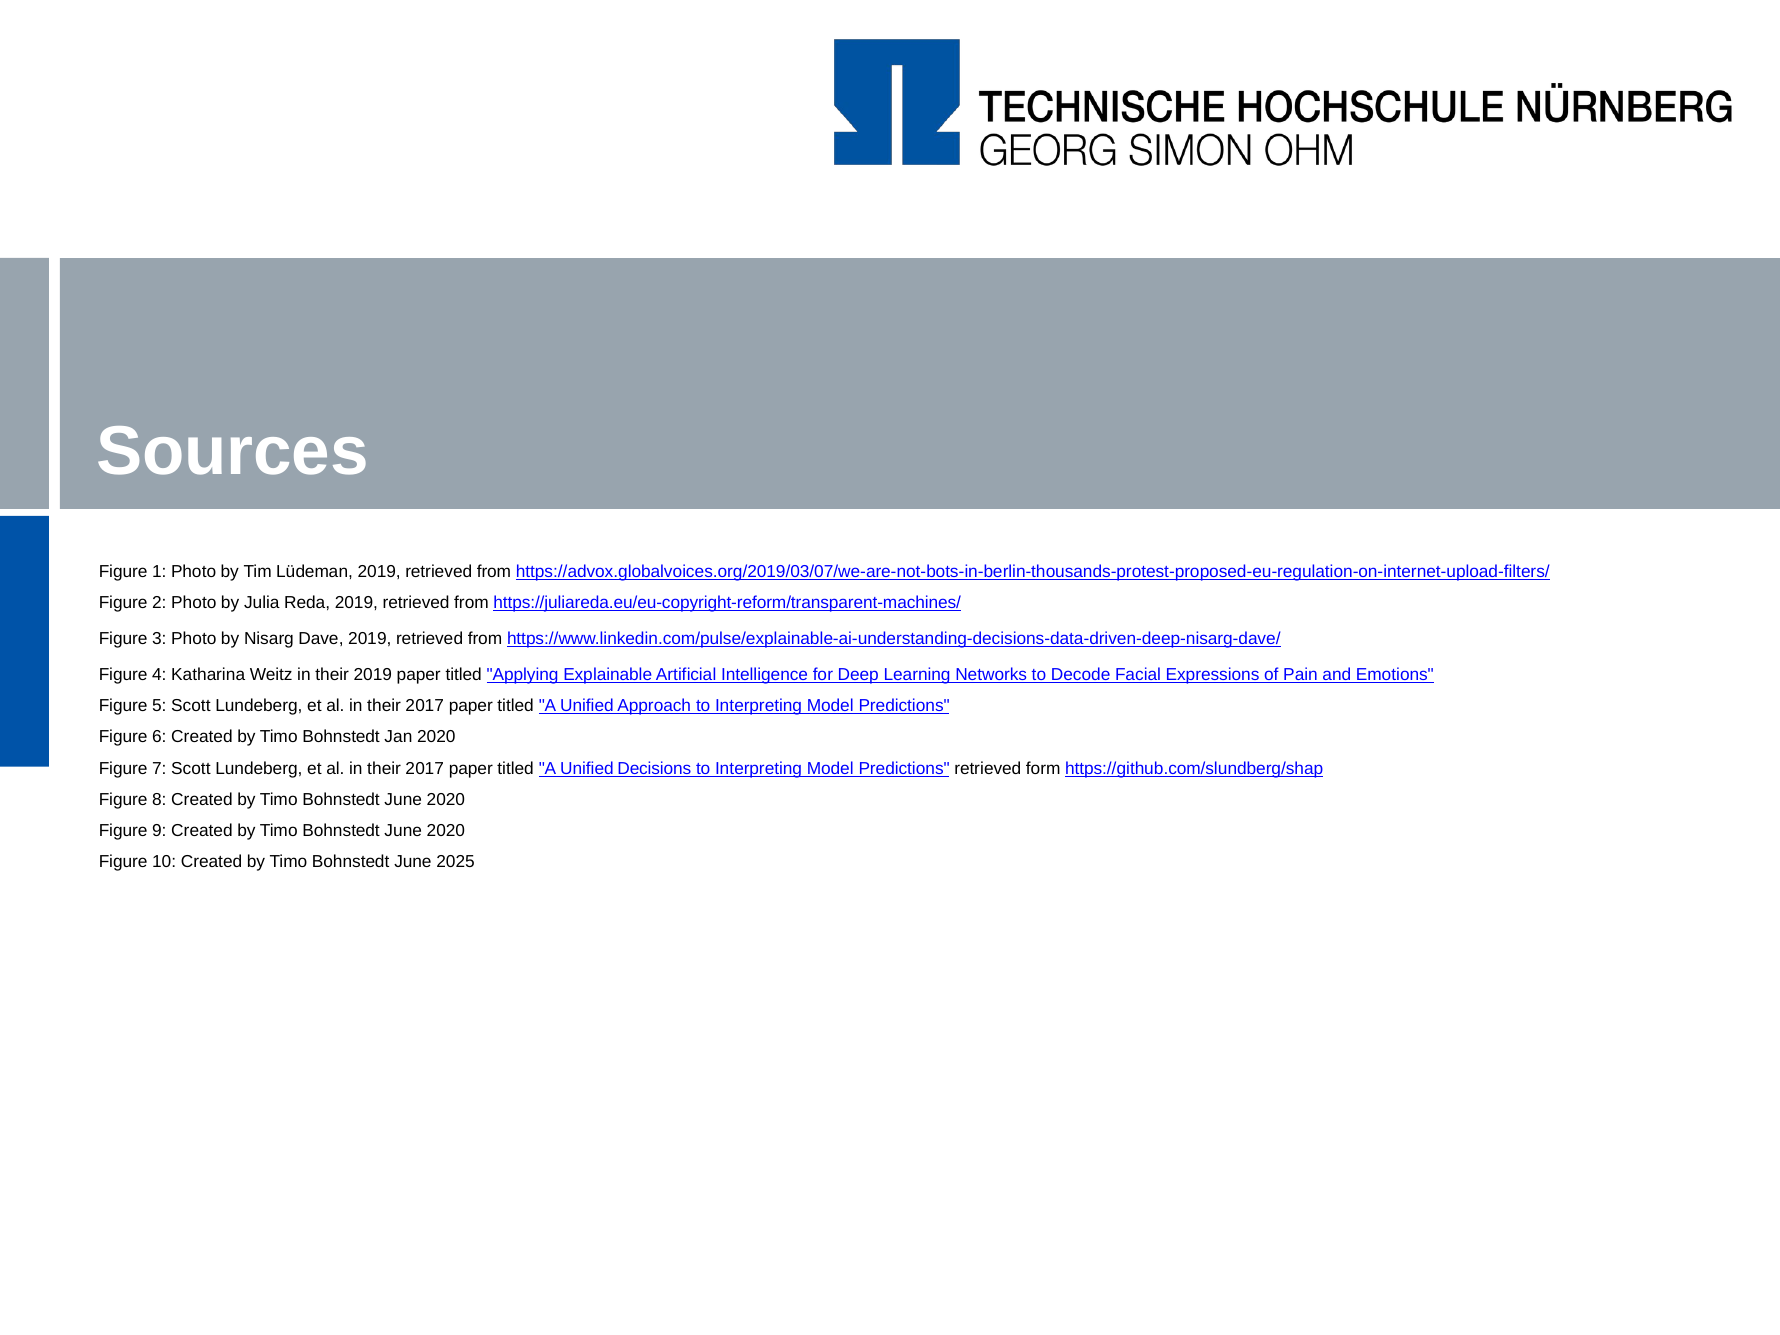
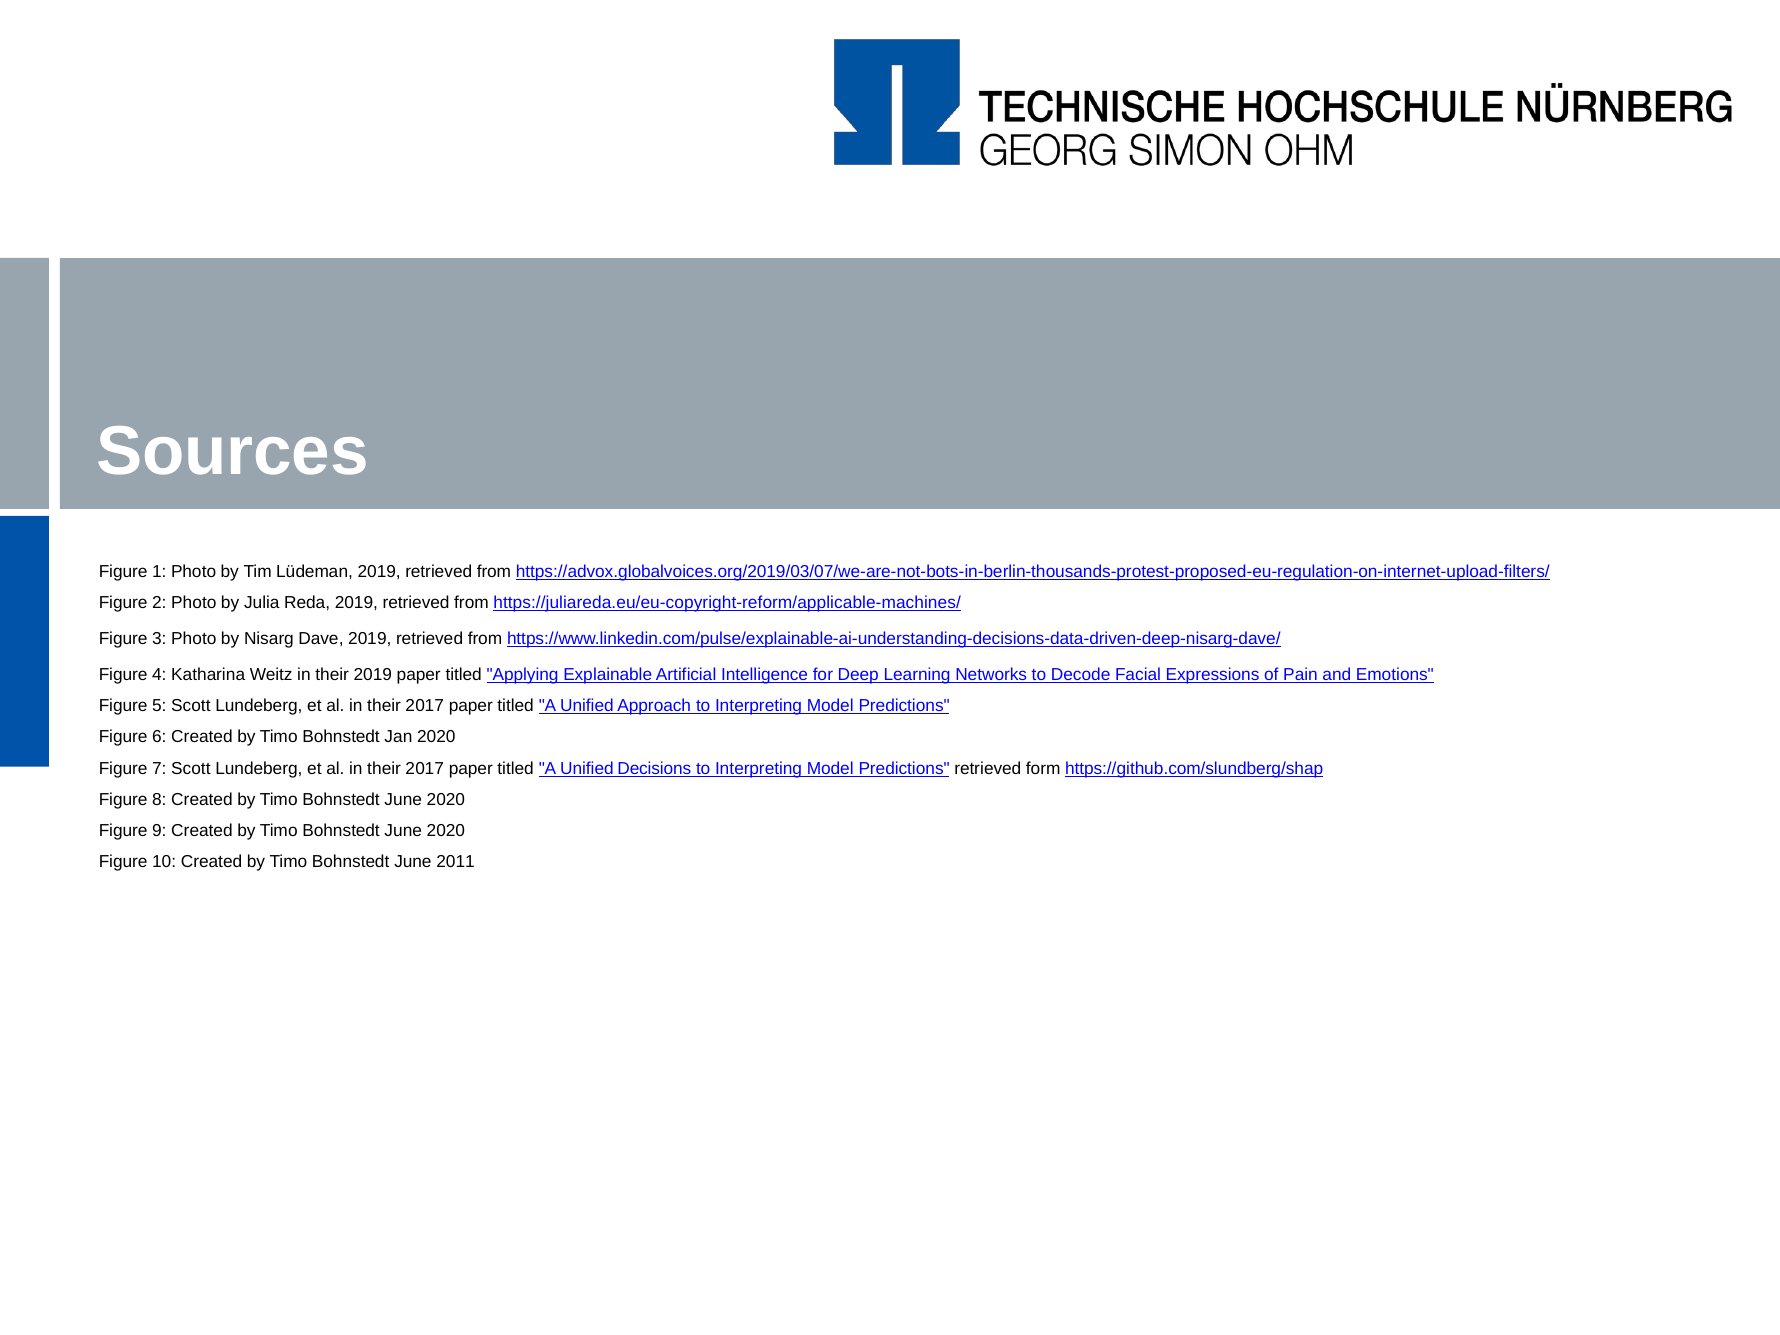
https://juliareda.eu/eu-copyright-reform/transparent-machines/: https://juliareda.eu/eu-copyright-reform/transparent-machines/ -> https://juliareda.eu/eu-copyright-reform/applicable-machines/ (727, 602)
2025: 2025 -> 2011 (456, 862)
